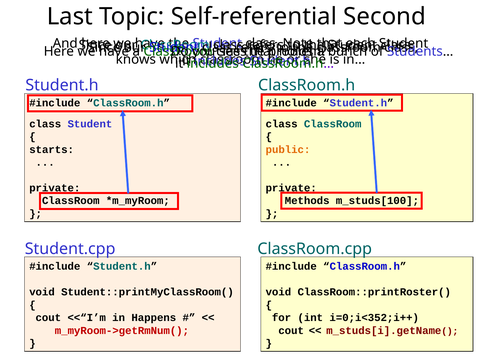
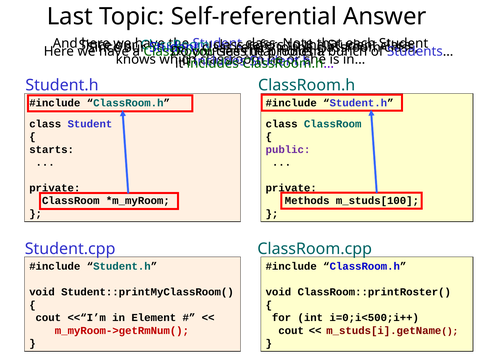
Second: Second -> Answer (385, 17)
public colour: orange -> purple (288, 149)
Happens: Happens -> Element (154, 317)
i=0;i<352;i++: i=0;i<352;i++ -> i=0;i<500;i++ (374, 317)
